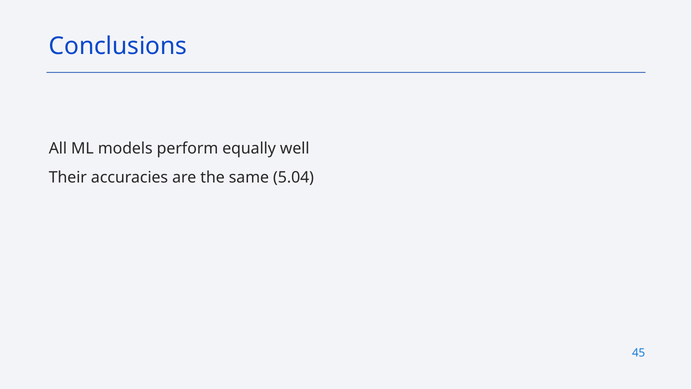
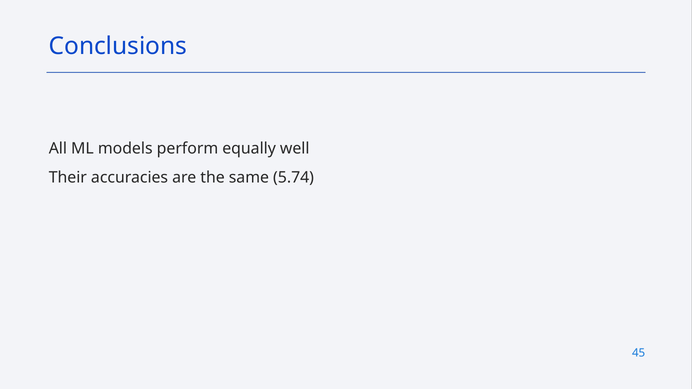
5.04: 5.04 -> 5.74 (294, 178)
